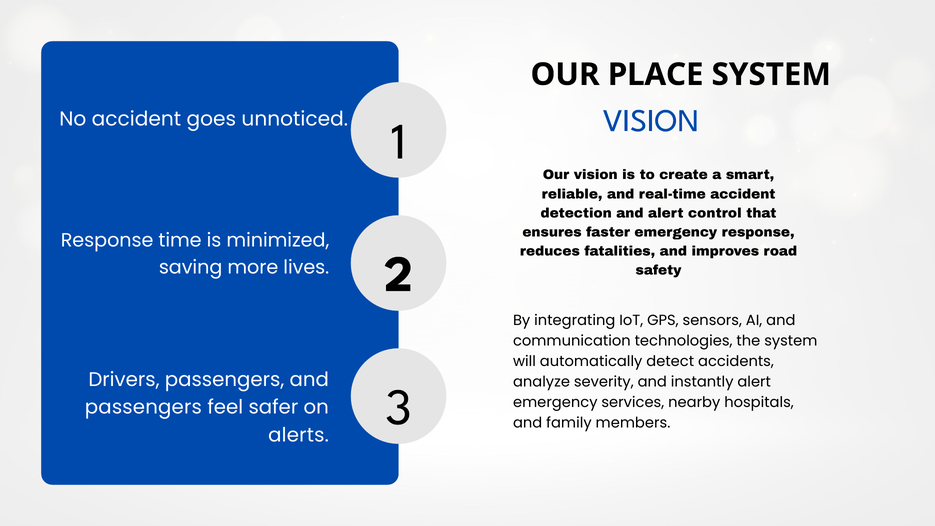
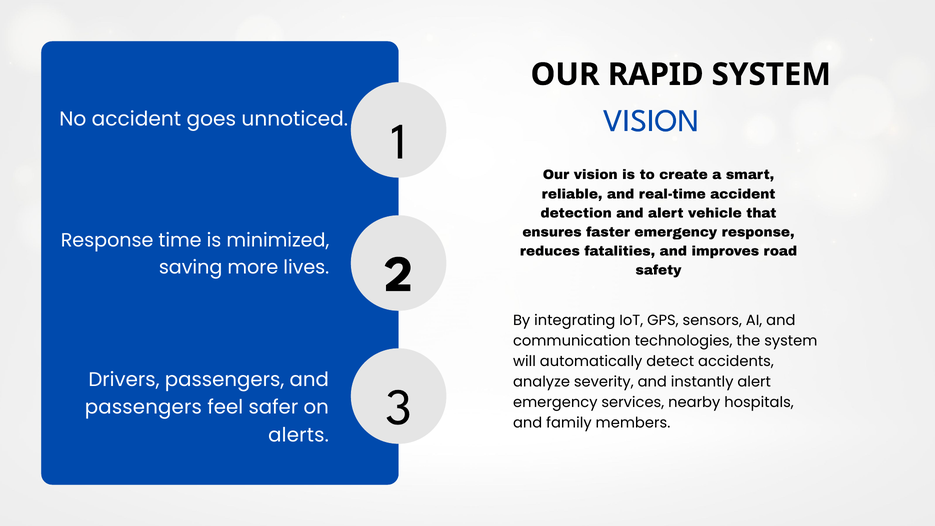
PLACE: PLACE -> RAPID (656, 75)
control: control -> vehicle (715, 213)
